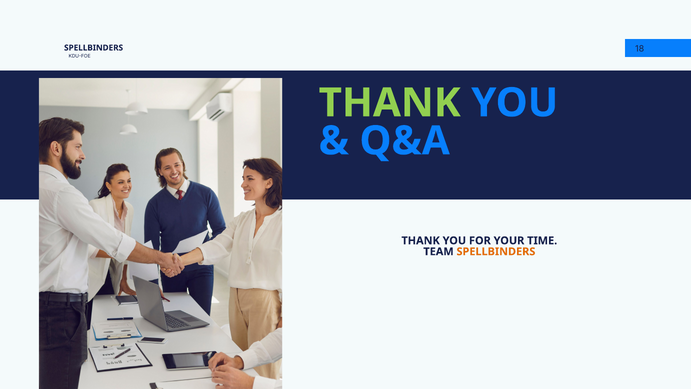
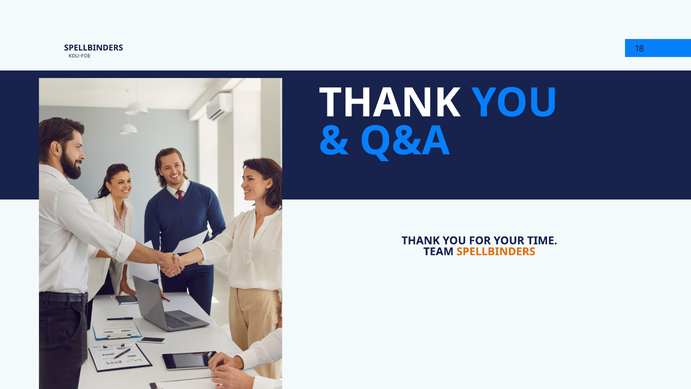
THANK colour: light green -> white (390, 103)
